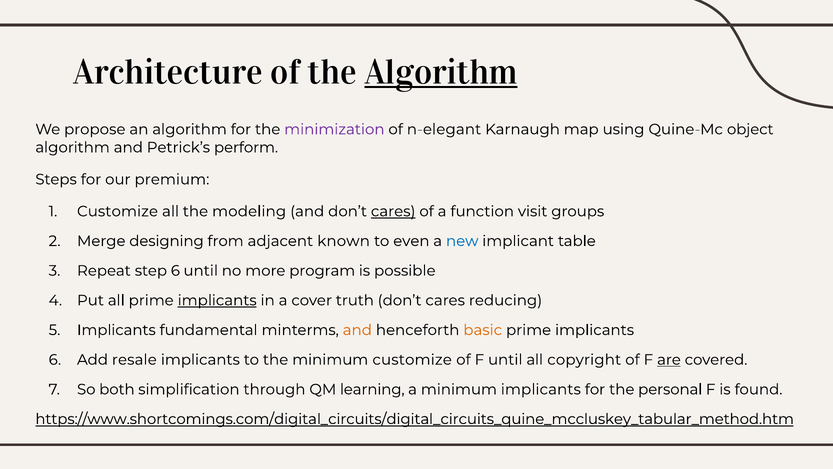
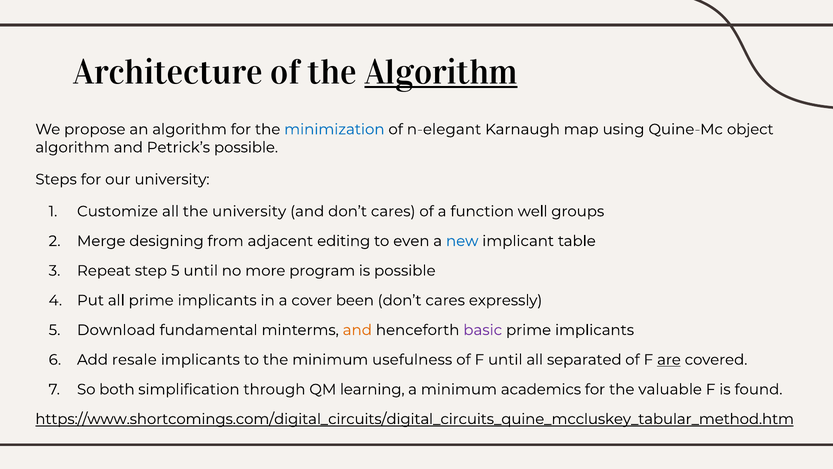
minimization colour: purple -> blue (334, 129)
Petrick’s perform: perform -> possible (246, 147)
our premium: premium -> university (172, 179)
the modeling: modeling -> university (249, 211)
cares underline: present -> none (393, 211)
visit: visit -> well (533, 211)
known: known -> editing (344, 241)
step 6: 6 -> 5 (175, 270)
implicants underline: present -> none (217, 300)
truth: truth -> been (355, 300)
reducing: reducing -> expressly (506, 300)
Implicants: Implicants -> Download (116, 330)
basic colour: orange -> purple (483, 330)
minimum customize: customize -> usefulness (412, 359)
copyright: copyright -> separated (584, 359)
minimum implicants: implicants -> academics (541, 389)
personal: personal -> valuable (670, 389)
